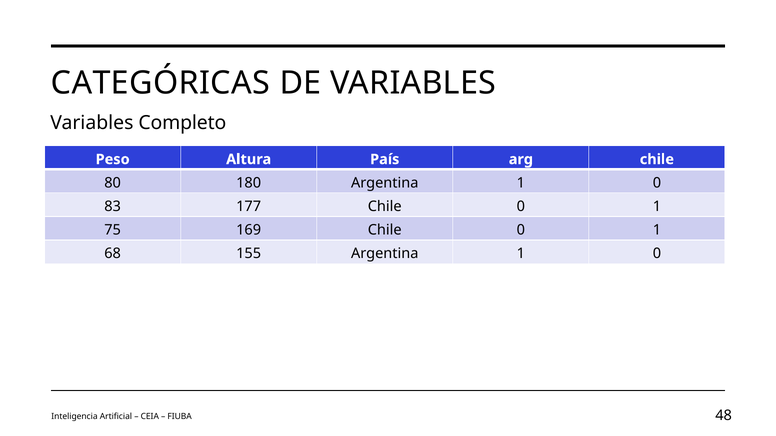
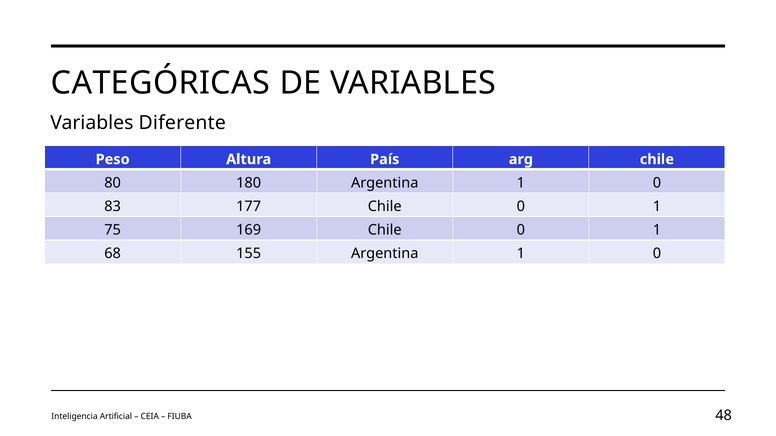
Completo: Completo -> Diferente (182, 123)
